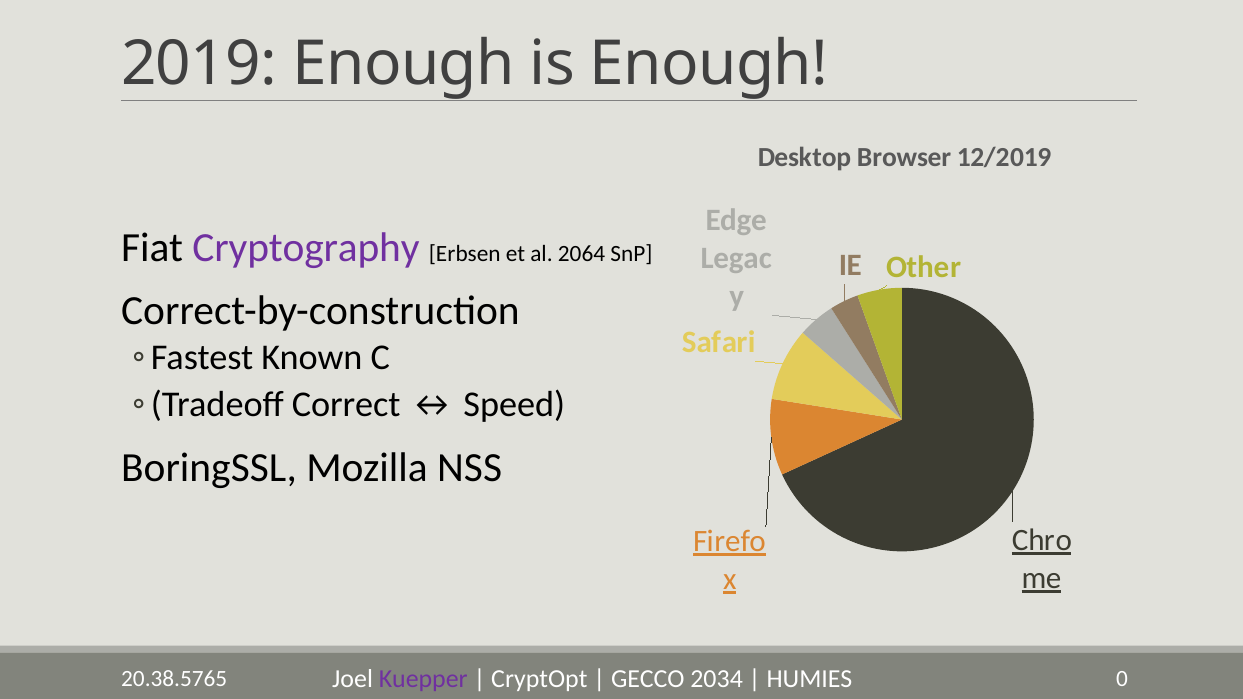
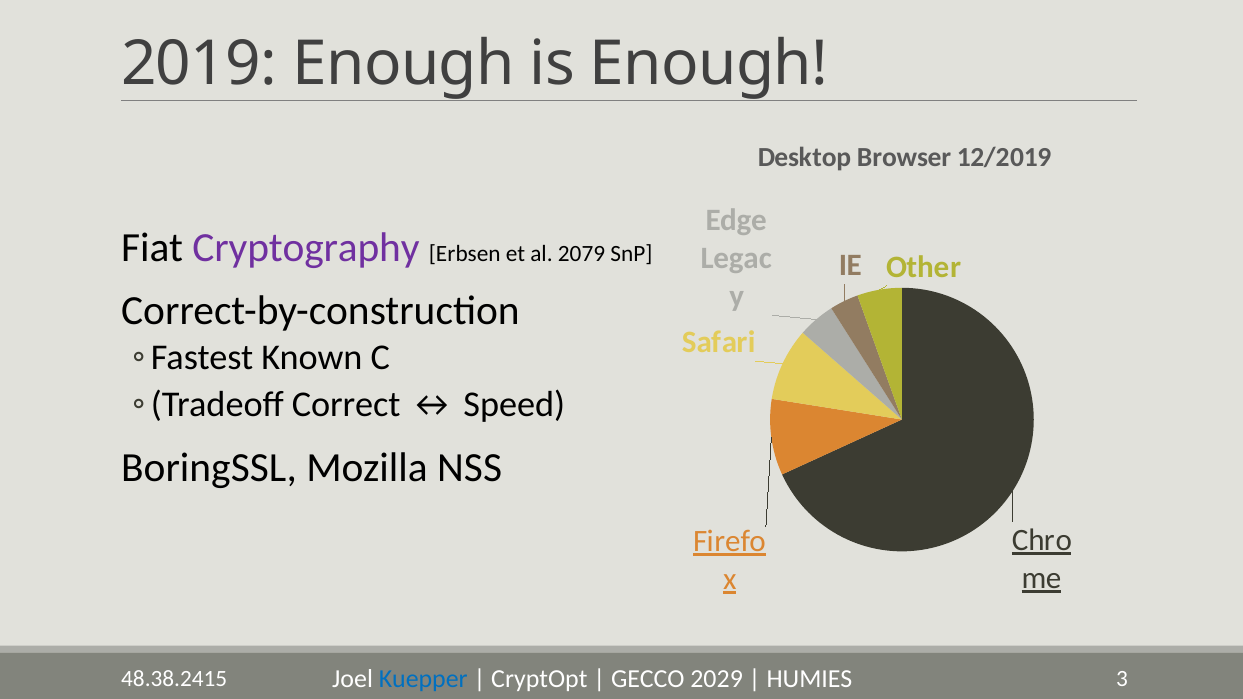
2064: 2064 -> 2079 (582, 254)
Kuepper colour: purple -> blue (423, 679)
2034: 2034 -> 2029 (717, 679)
0: 0 -> 3 (1122, 679)
20.38.5765: 20.38.5765 -> 48.38.2415 (174, 679)
